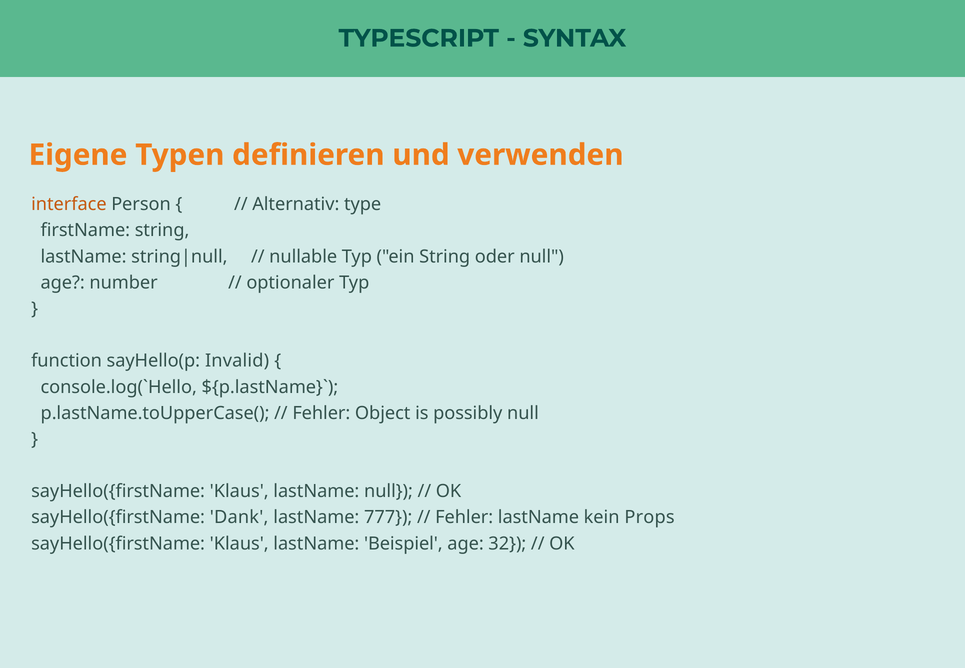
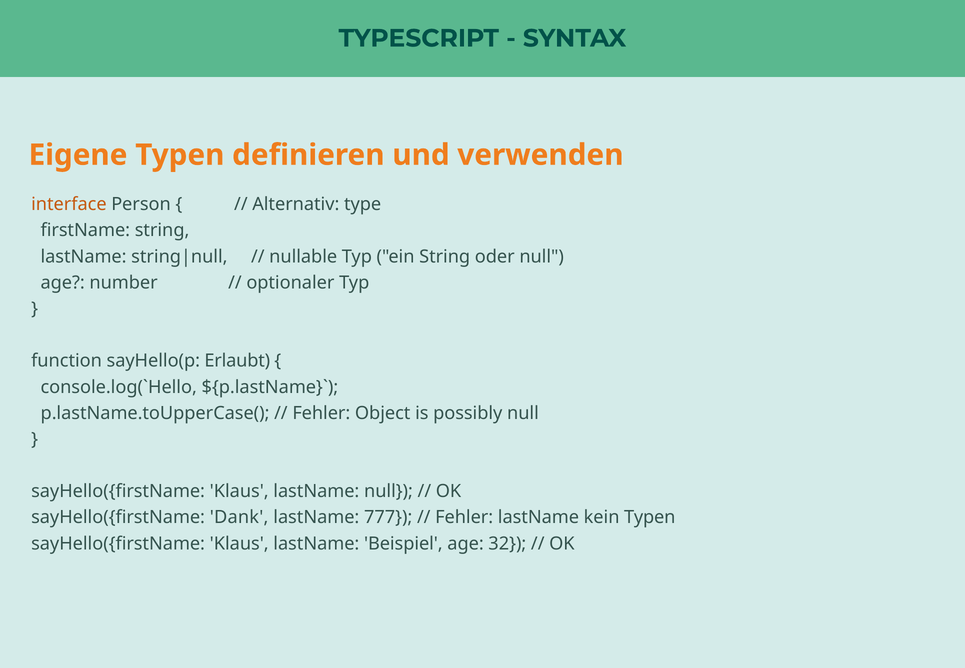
Invalid: Invalid -> Erlaubt (237, 361)
kein Props: Props -> Typen (650, 518)
